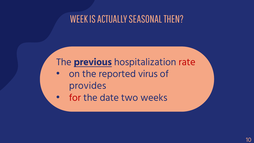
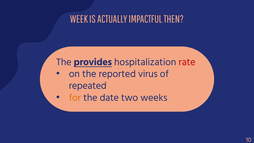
SEASONAL: SEASONAL -> IMPACTFUL (145, 19)
previous: previous -> provides (93, 62)
provides: provides -> repeated (88, 86)
for colour: red -> orange (75, 97)
